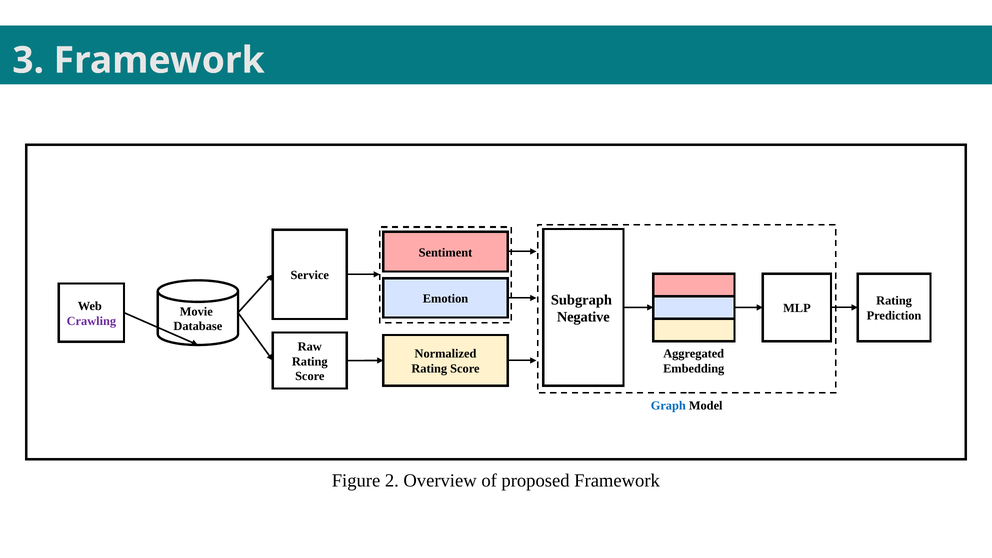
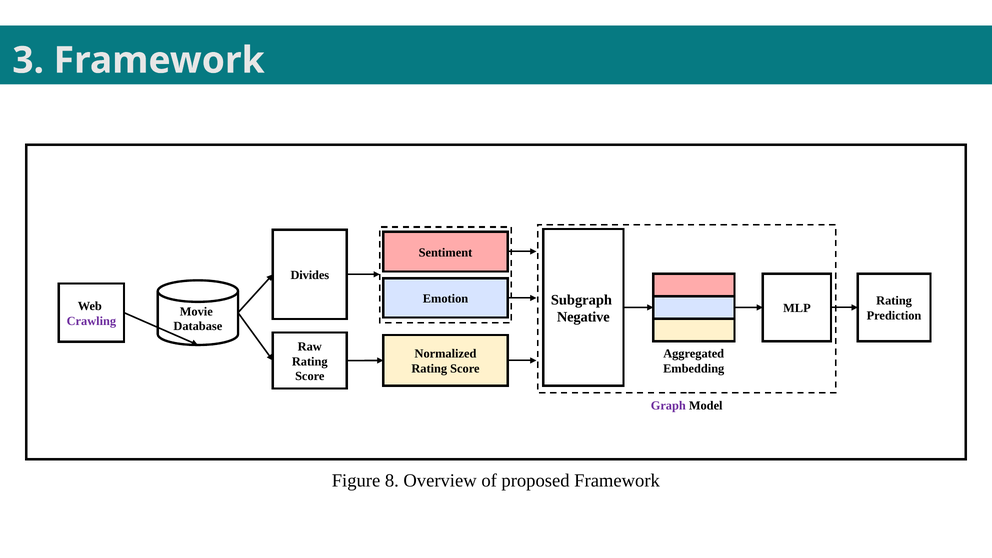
Service: Service -> Divides (310, 275)
Graph colour: blue -> purple (668, 406)
2: 2 -> 8 (392, 480)
